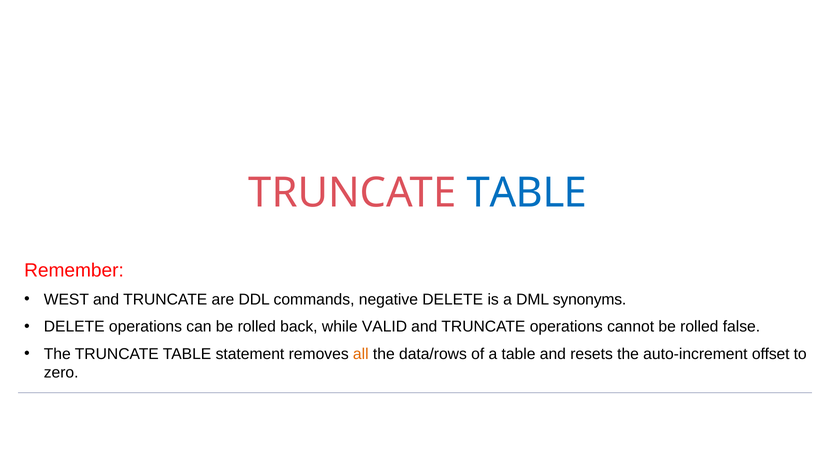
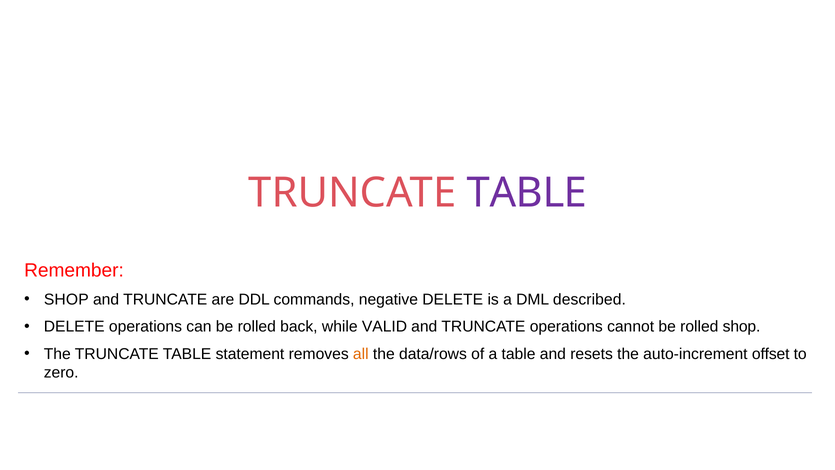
TABLE colour: blue -> purple (527, 193)
WEST: WEST -> SHOP (66, 299)
synonyms: synonyms -> described (589, 299)
rolled false: false -> shop (742, 327)
